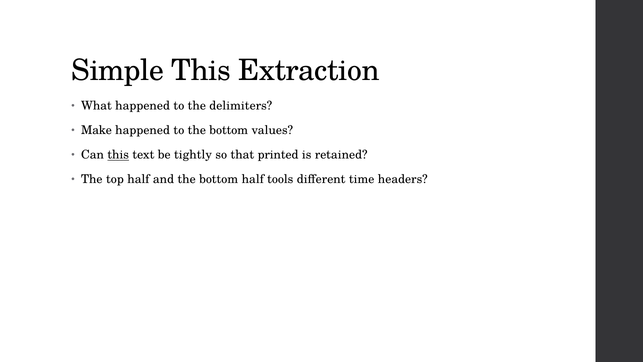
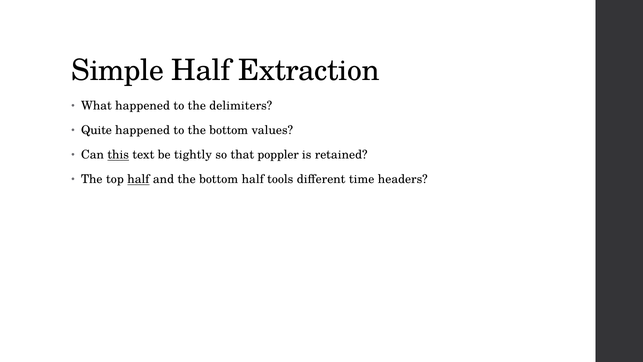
Simple This: This -> Half (201, 71)
Make: Make -> Quite (96, 130)
printed: printed -> poppler (278, 155)
half underline: none -> present (138, 179)
